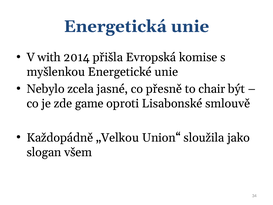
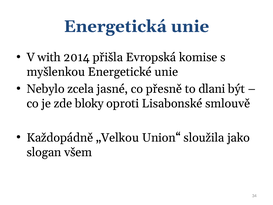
chair: chair -> dlani (212, 89)
game: game -> bloky (89, 103)
